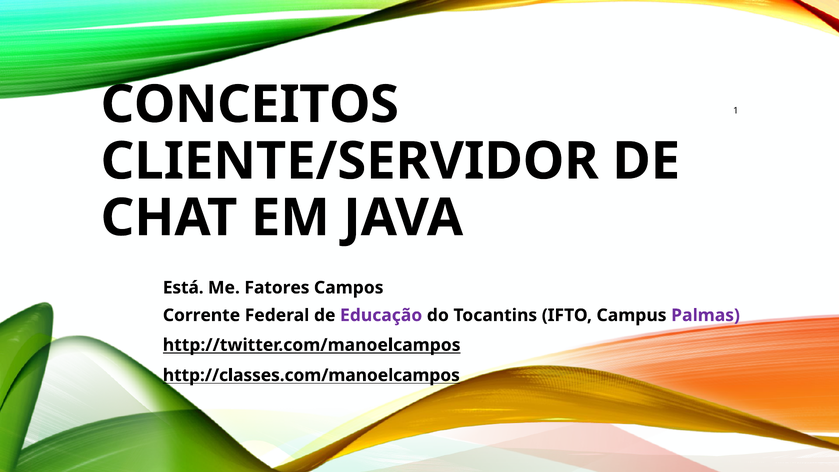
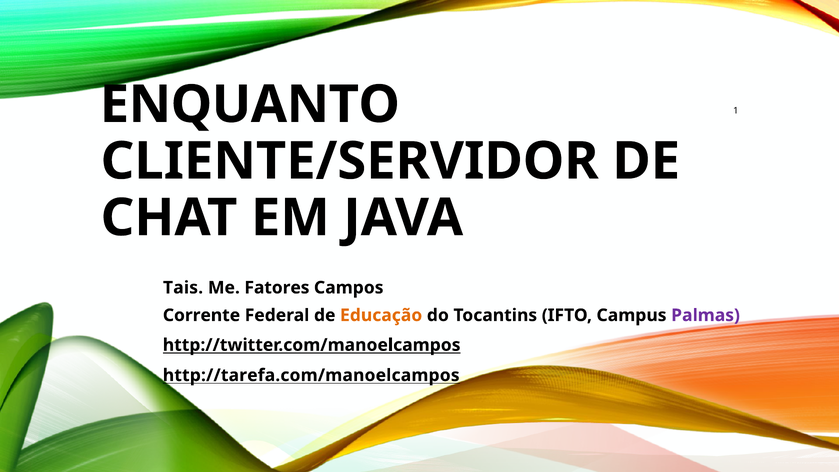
CONCEITOS: CONCEITOS -> ENQUANTO (250, 105)
Está: Está -> Tais (183, 288)
Educação colour: purple -> orange (381, 315)
http://classes.com/manoelcampos: http://classes.com/manoelcampos -> http://tarefa.com/manoelcampos (311, 375)
